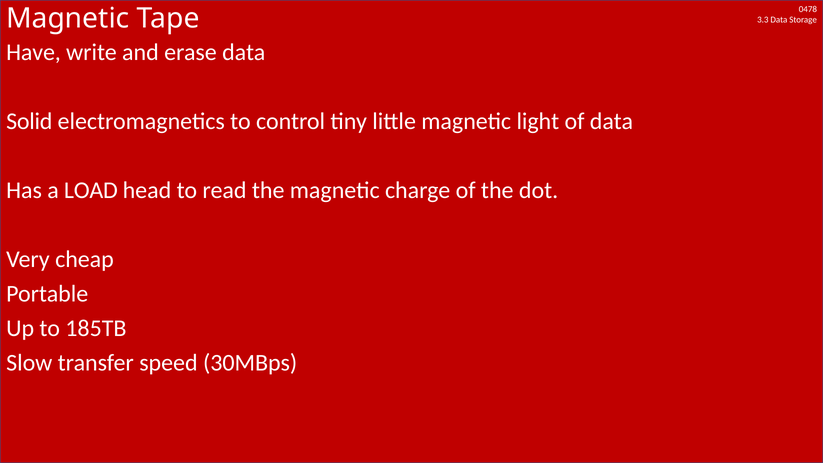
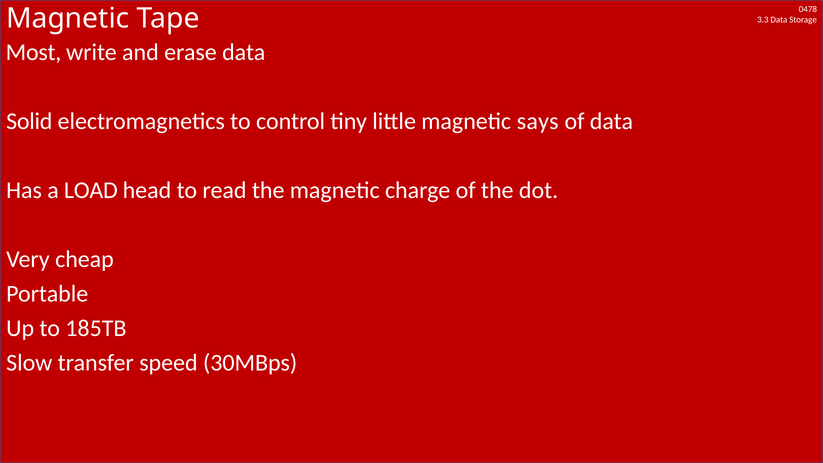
Have: Have -> Most (34, 52)
light: light -> says (538, 121)
